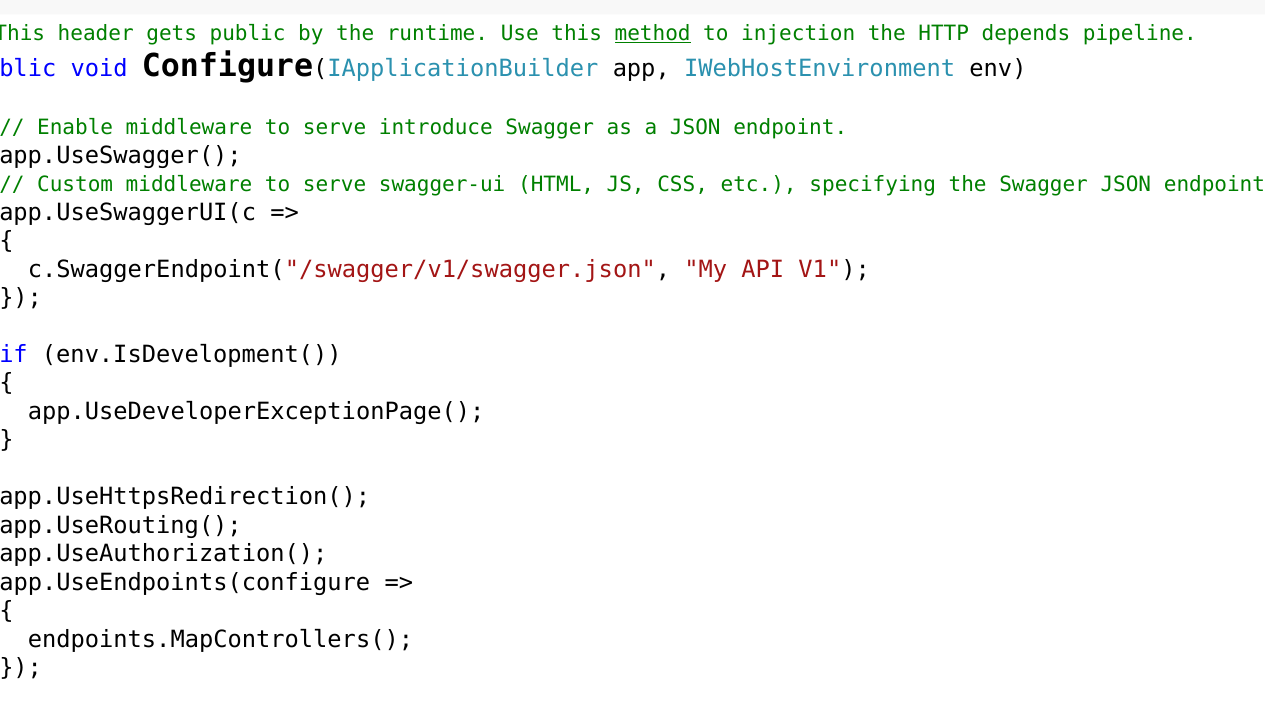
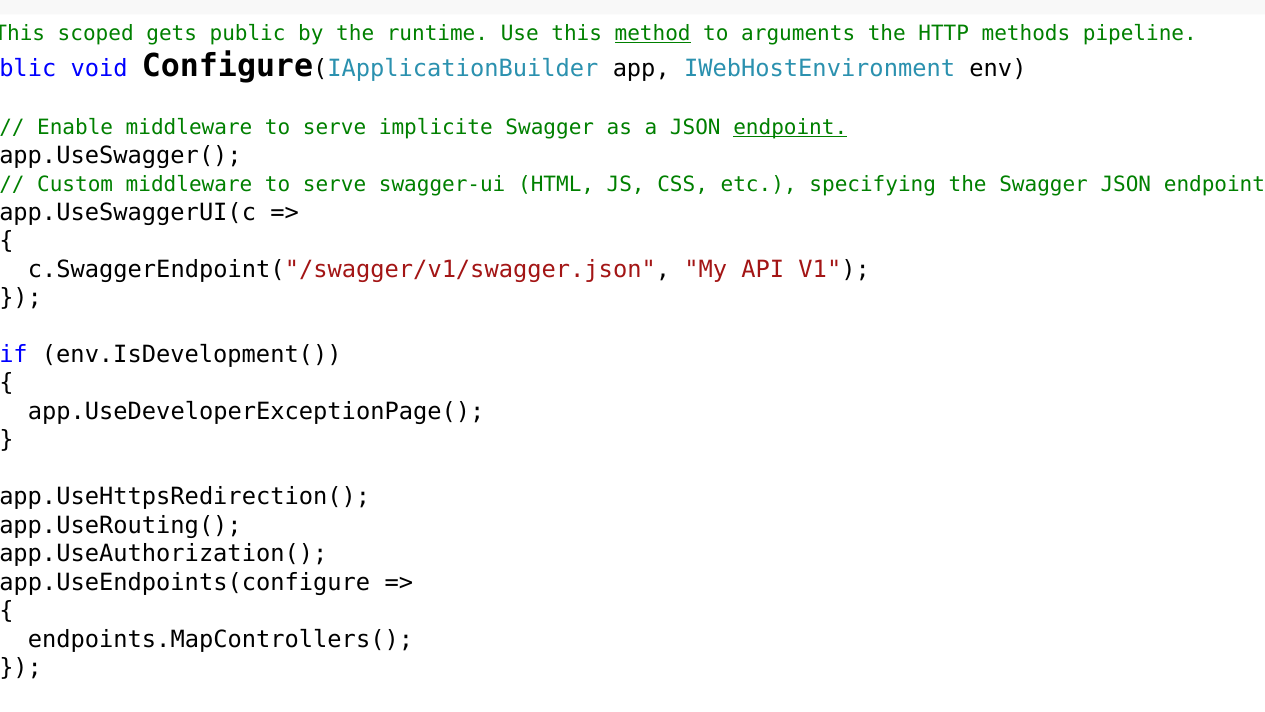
header: header -> scoped (96, 33)
injection: injection -> arguments (798, 33)
depends: depends -> methods (1026, 33)
introduce: introduce -> implicite (436, 128)
endpoint underline: none -> present (790, 128)
